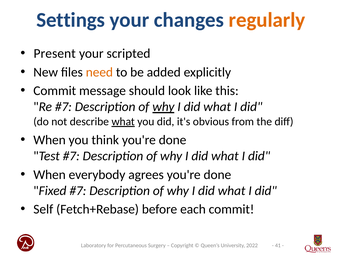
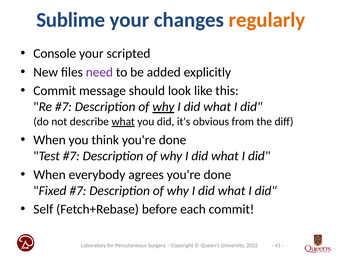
Settings: Settings -> Sublime (71, 20)
Present: Present -> Console (55, 53)
need colour: orange -> purple (99, 72)
